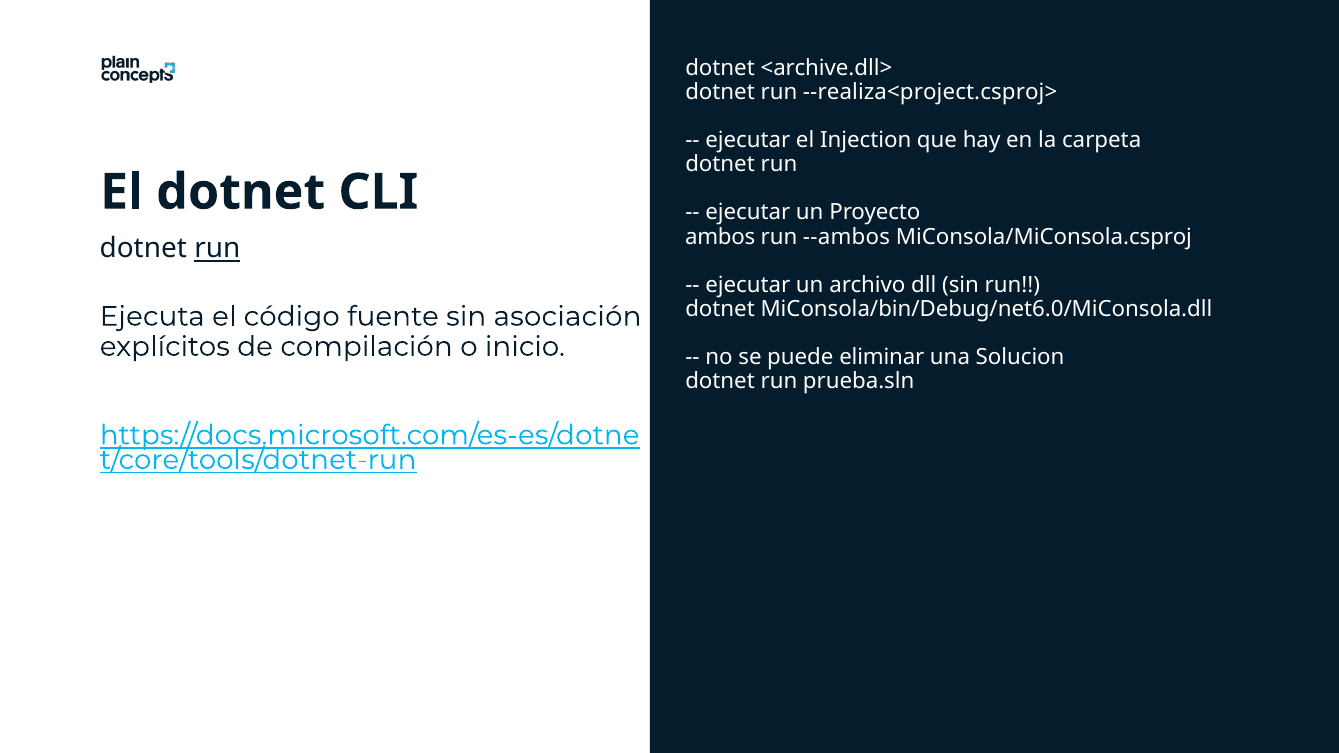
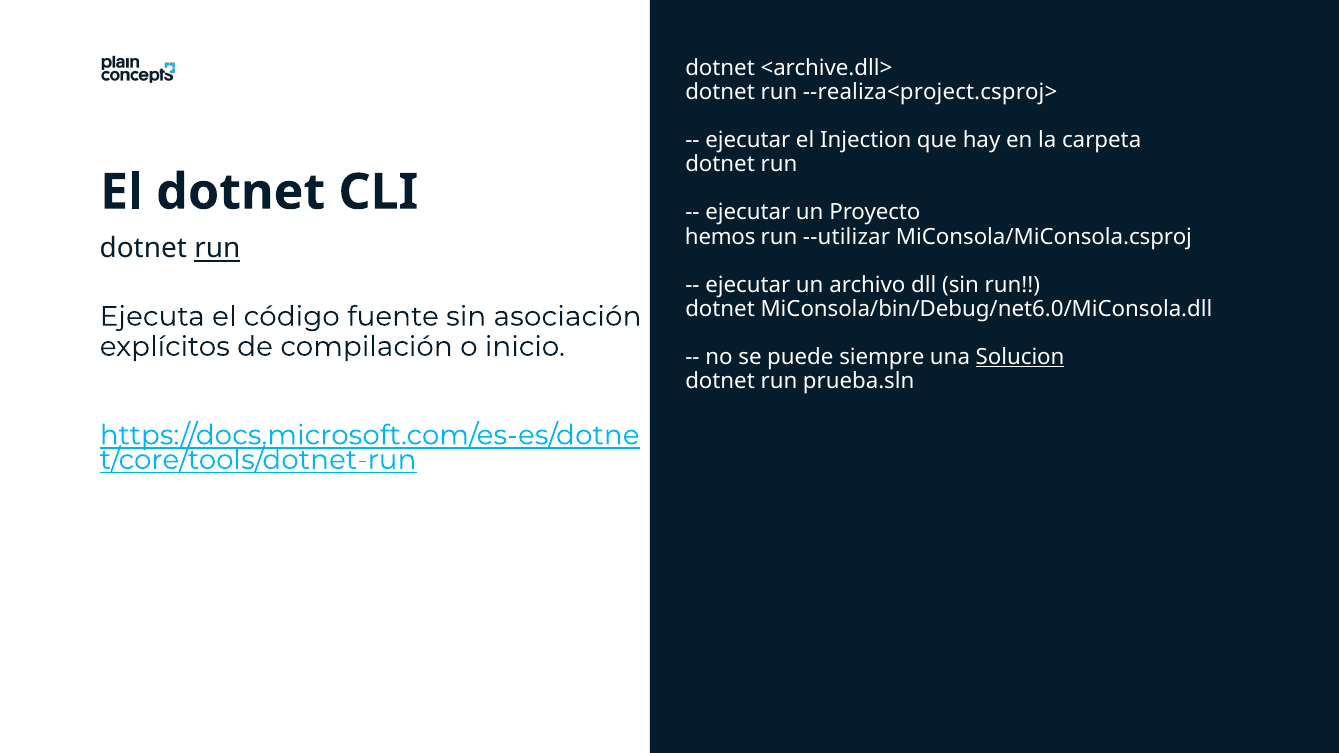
ambos: ambos -> hemos (720, 237)
--ambos: --ambos -> --utilizar (846, 237)
eliminar: eliminar -> siempre (882, 357)
Solucion underline: none -> present (1020, 357)
